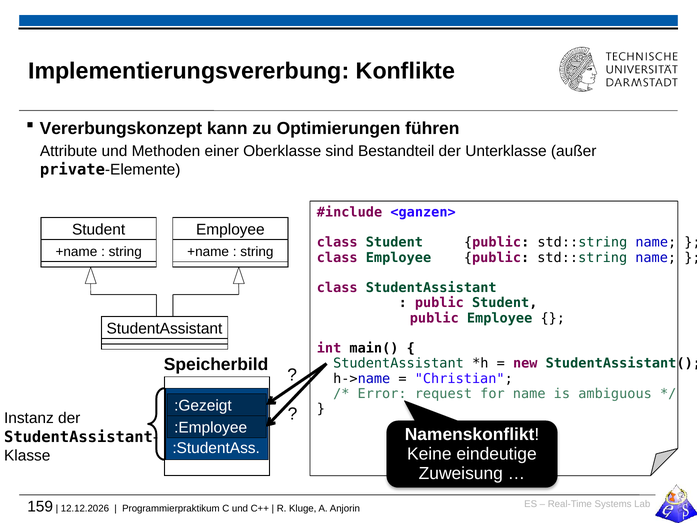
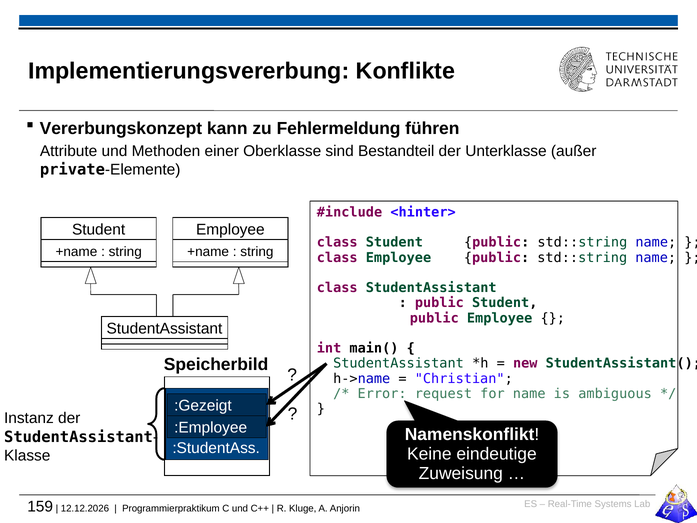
Optimierungen: Optimierungen -> Fehlermeldung (339, 128)
<ganzen>: <ganzen> -> <hinter> (423, 212)
